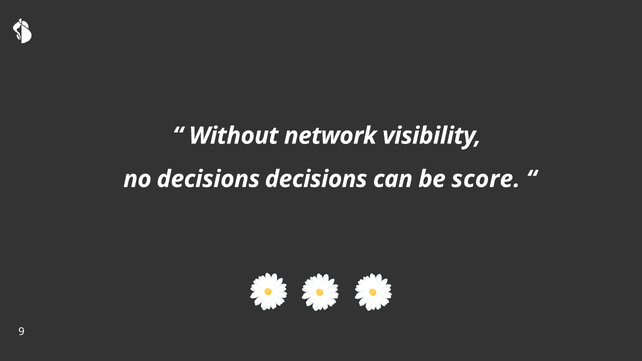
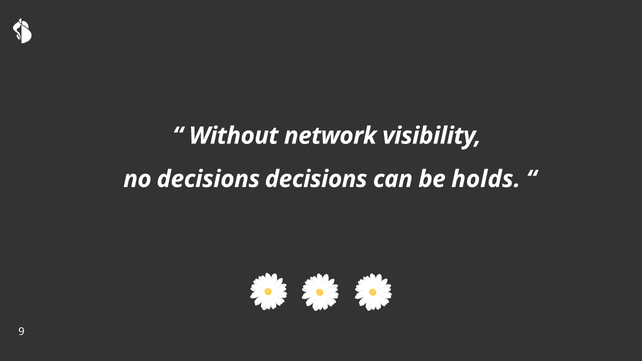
score: score -> holds (486, 179)
